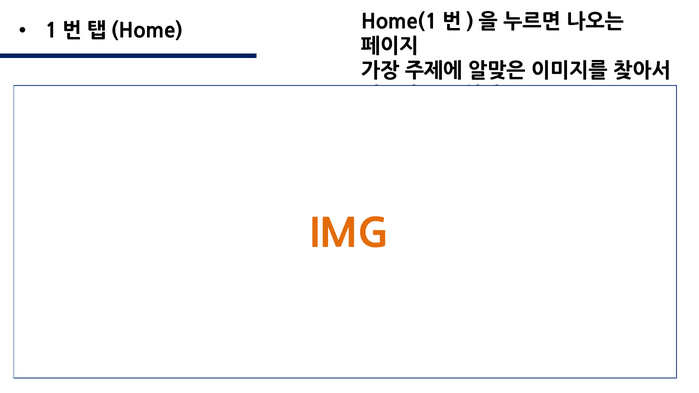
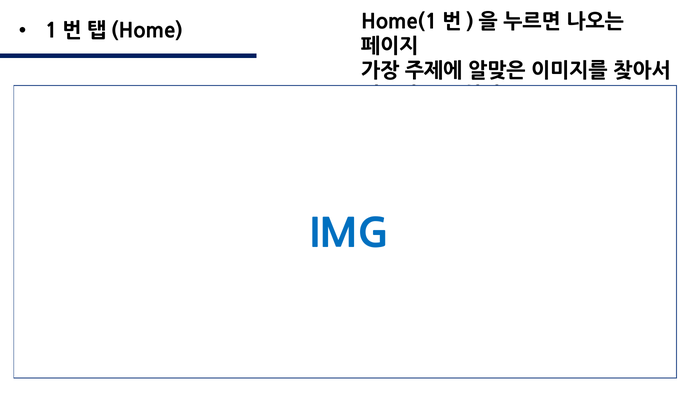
IMG colour: orange -> blue (349, 234)
